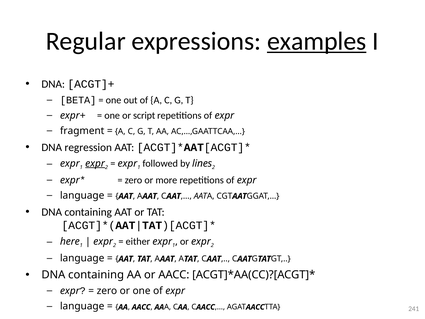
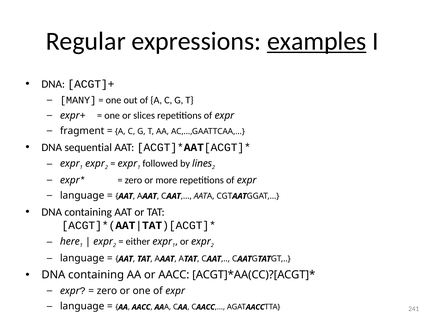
BETA: BETA -> MANY (78, 100)
script: script -> slices (144, 115)
regression: regression -> sequential (88, 147)
expr underline: present -> none (95, 163)
